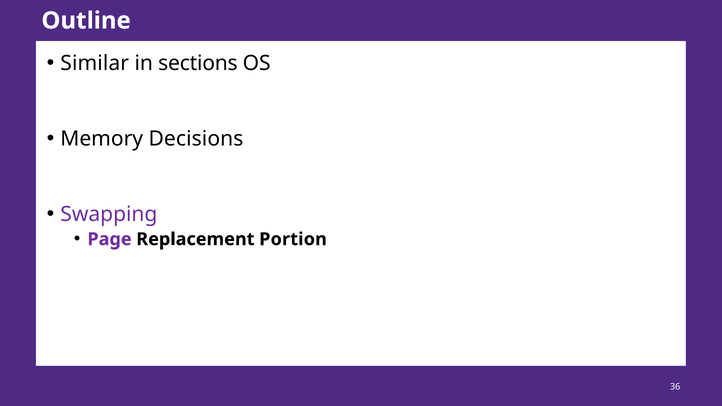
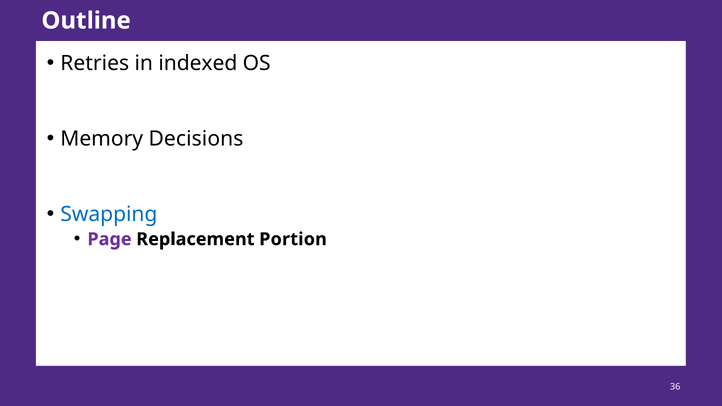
Similar: Similar -> Retries (95, 63)
sections: sections -> indexed (198, 63)
Swapping colour: purple -> blue (109, 214)
